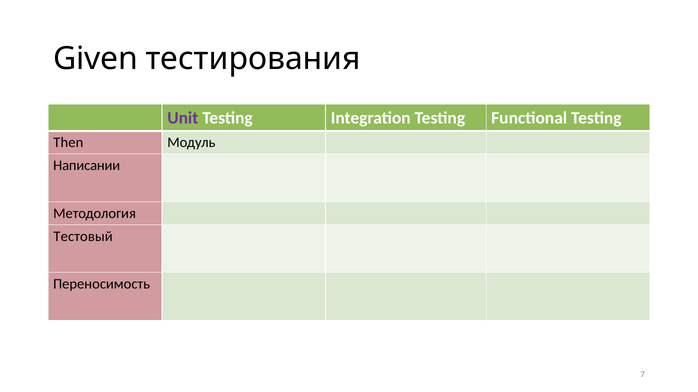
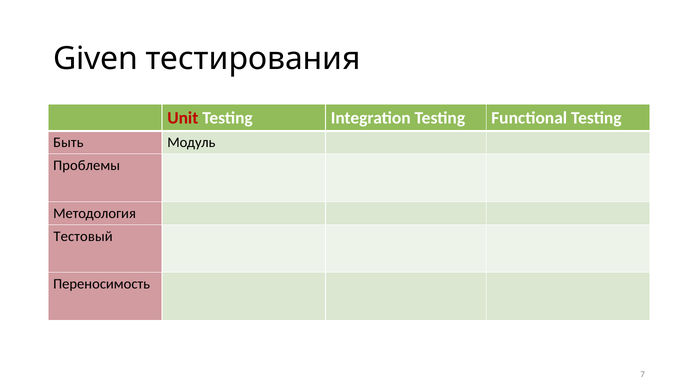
Unit colour: purple -> red (183, 118)
Then: Then -> Быть (68, 143)
Написании: Написании -> Проблемы (87, 166)
